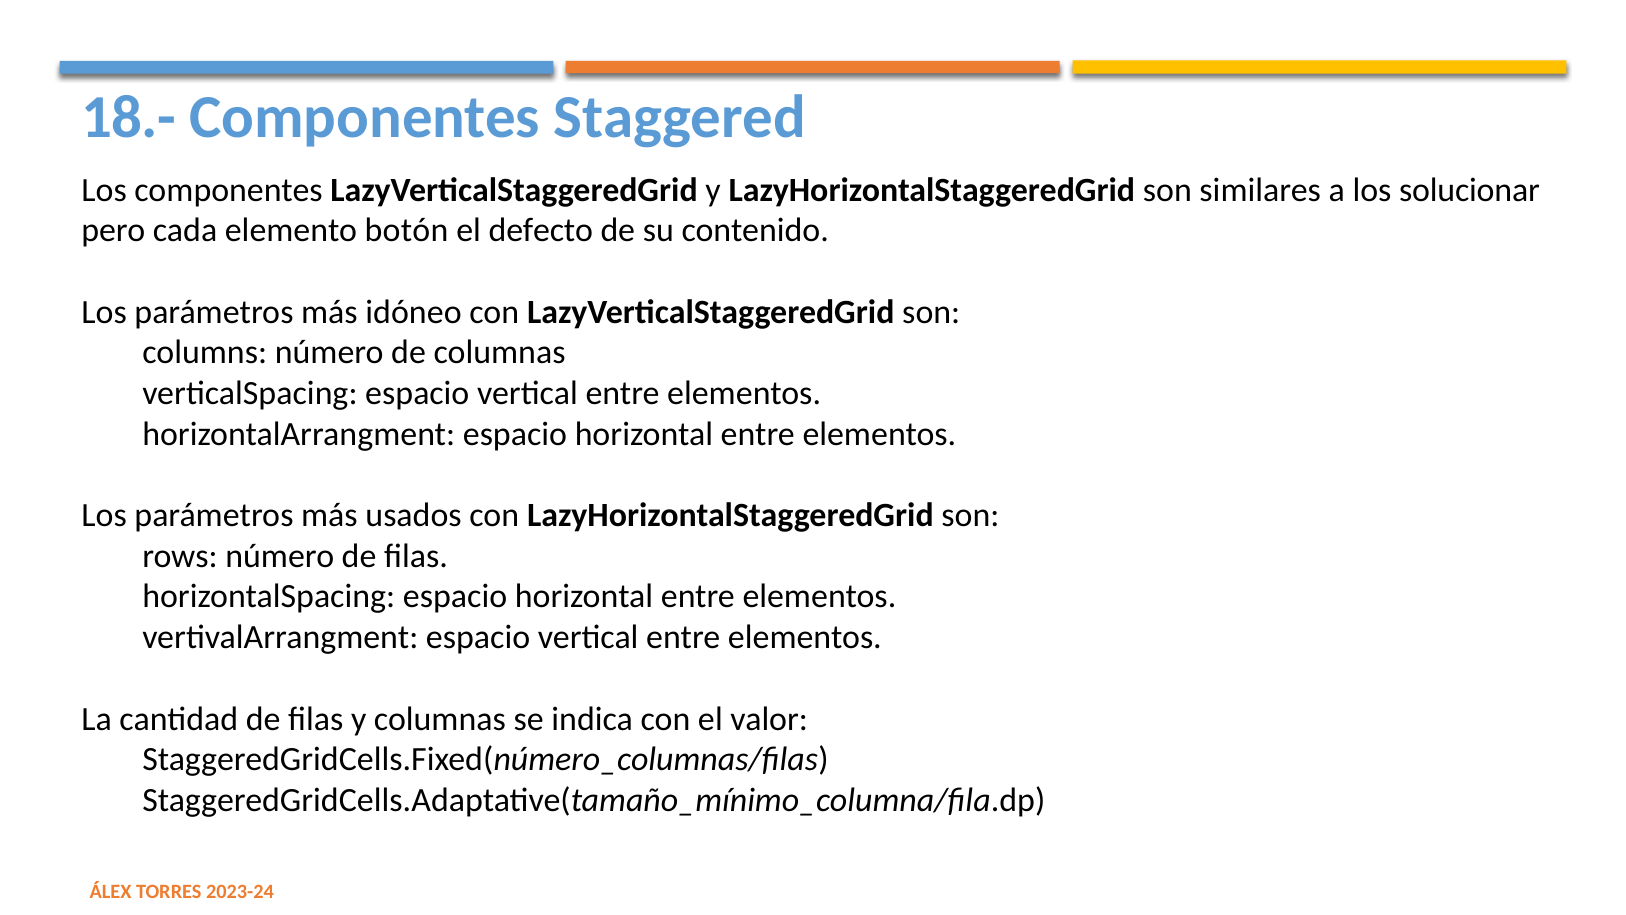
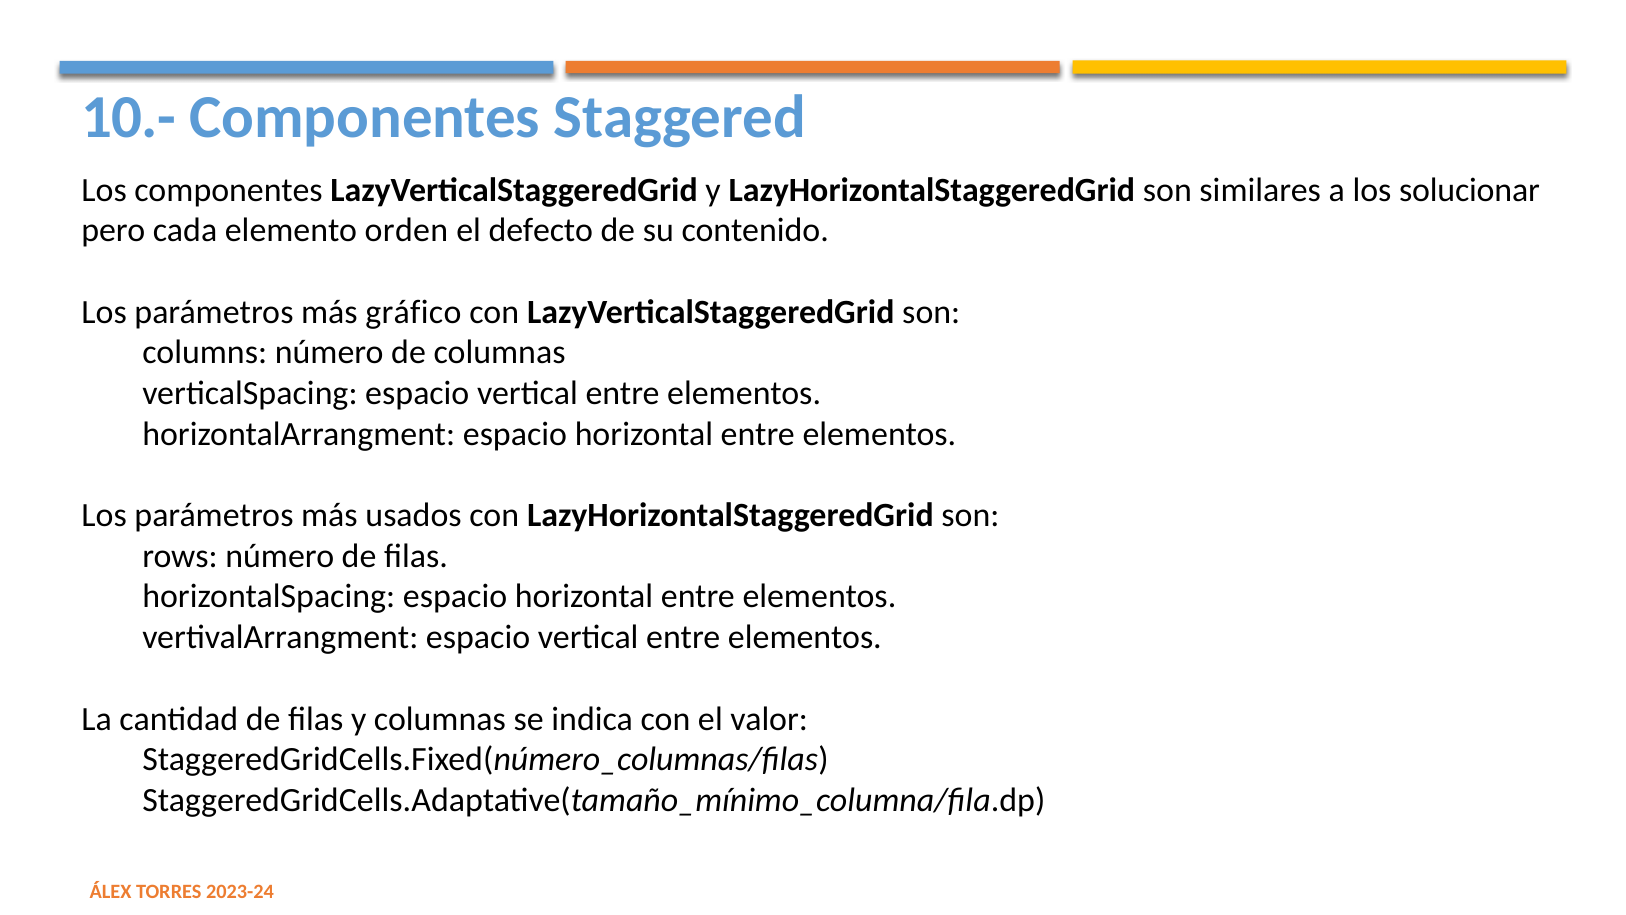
18.-: 18.- -> 10.- (129, 117)
botón: botón -> orden (406, 231)
idóneo: idóneo -> gráfico (413, 312)
